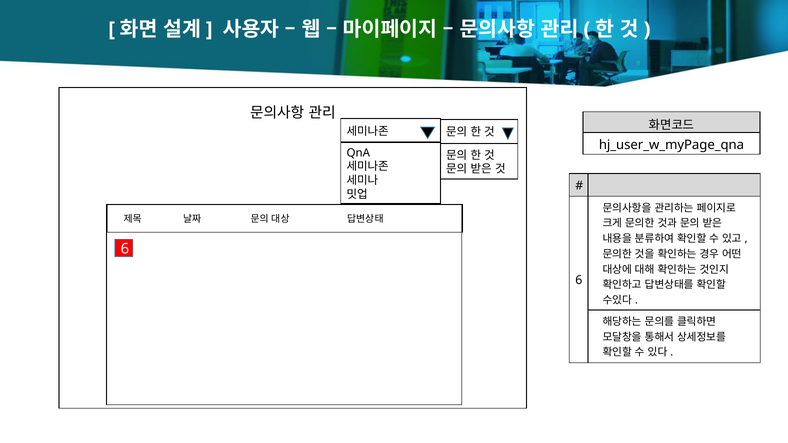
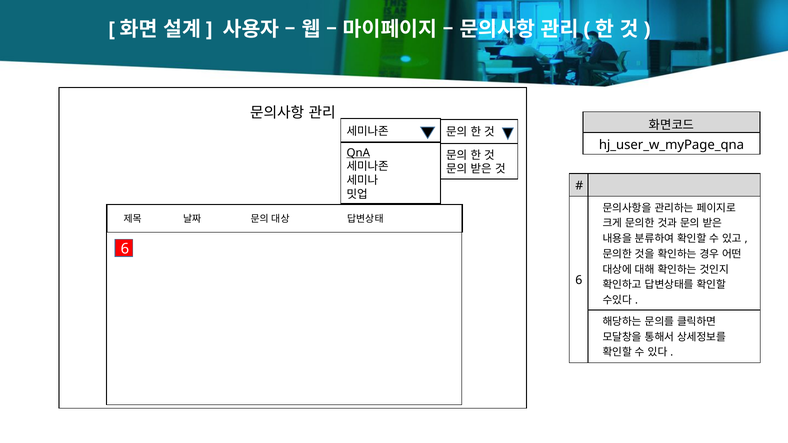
QnA underline: none -> present (358, 153)
